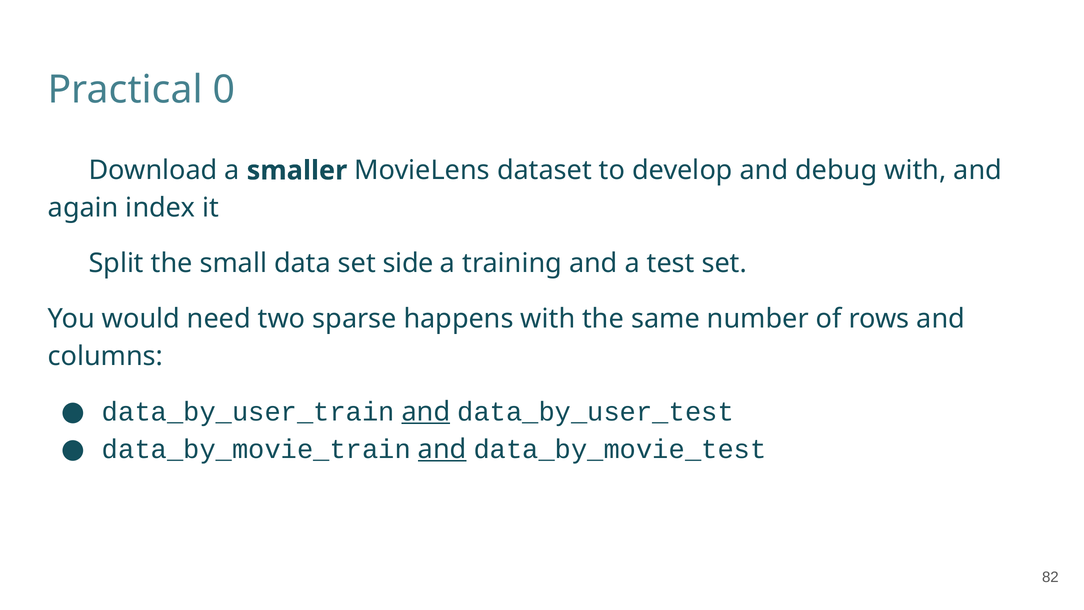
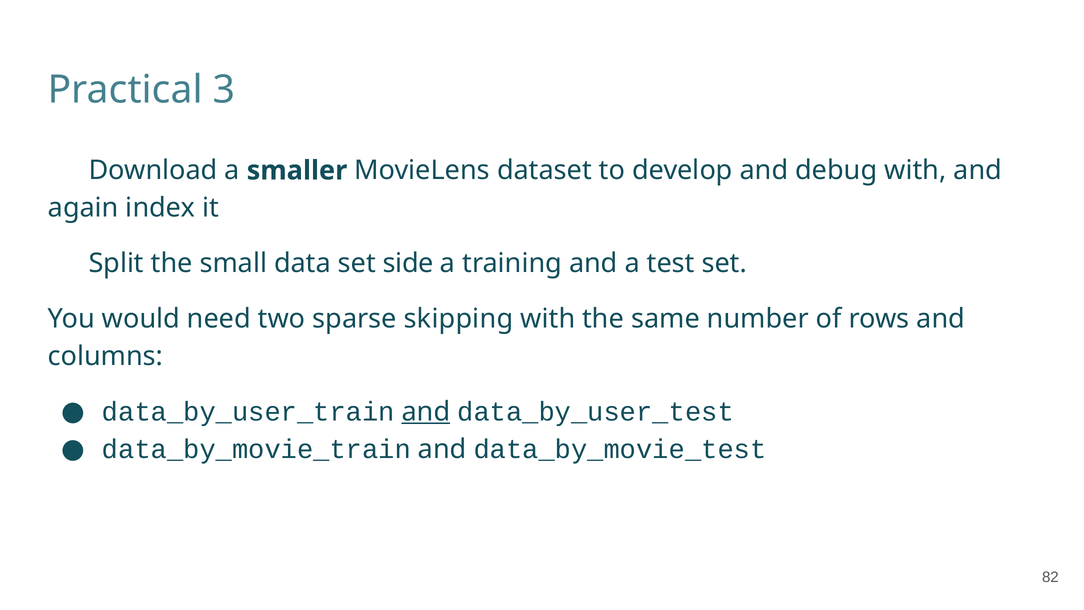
0: 0 -> 3 (224, 90)
happens: happens -> skipping (458, 319)
and underline: present -> none (442, 449)
